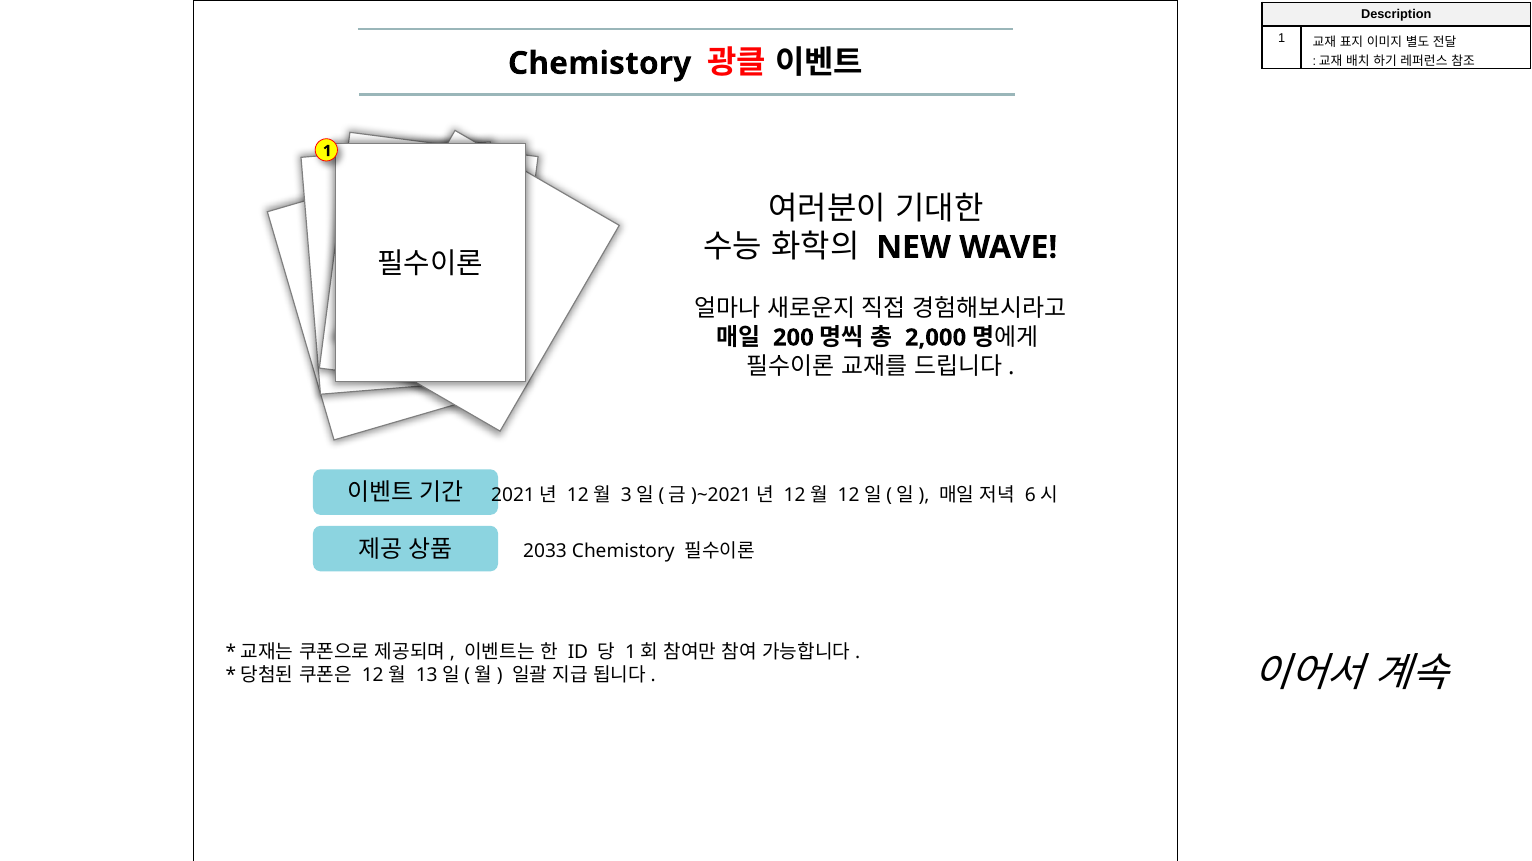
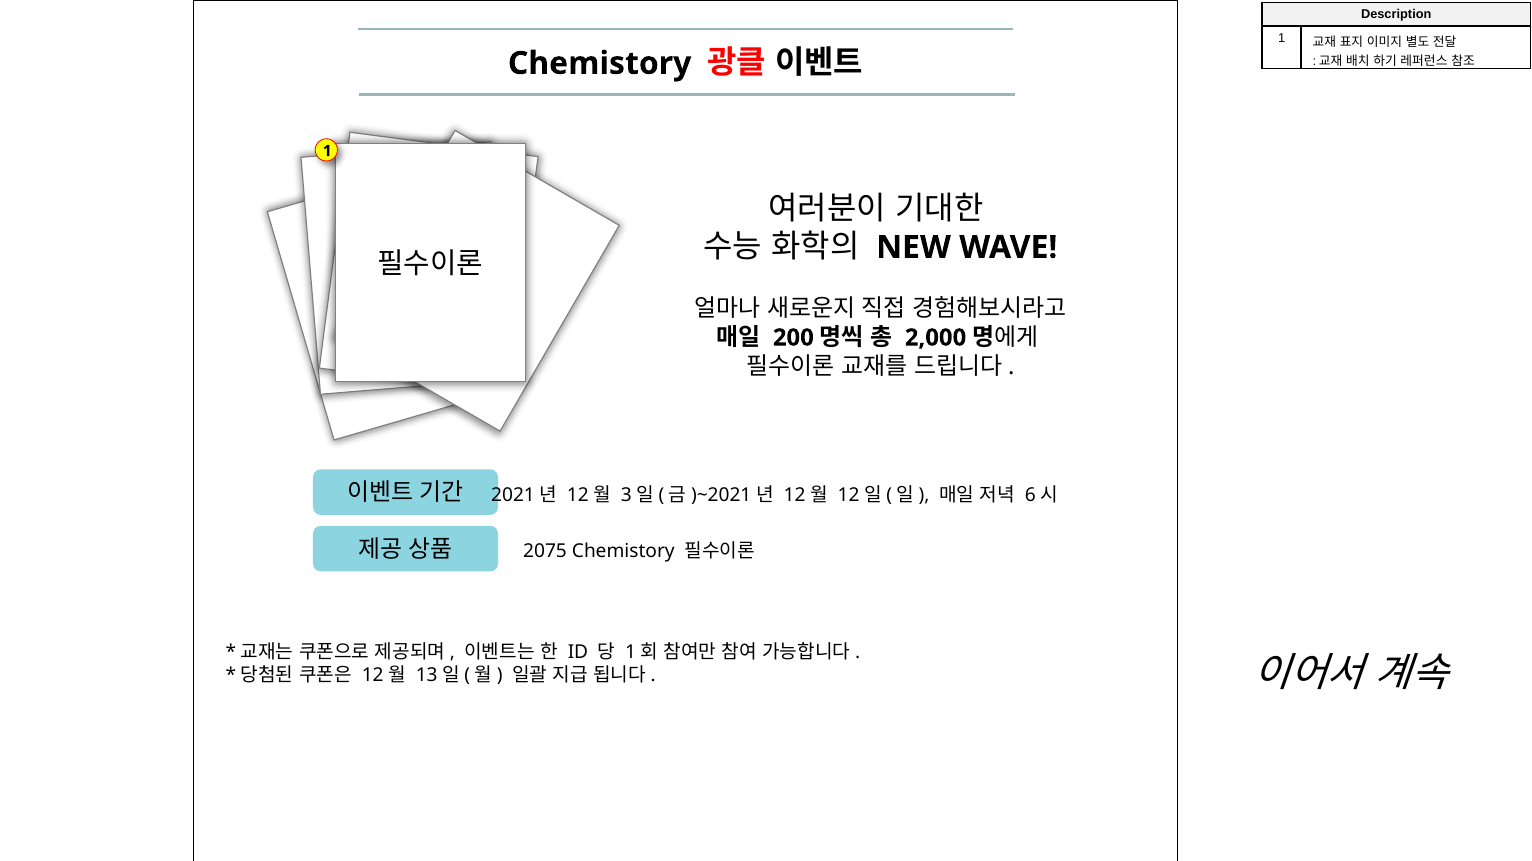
2033: 2033 -> 2075 (545, 552)
